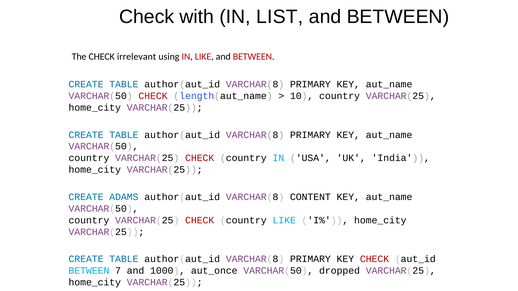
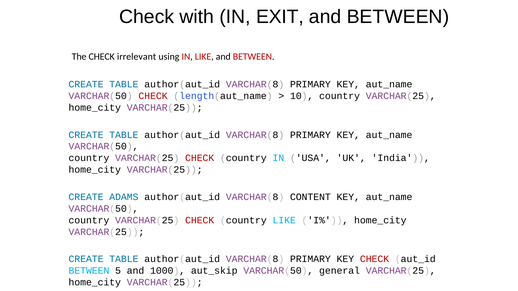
LIST: LIST -> EXIT (280, 17)
7: 7 -> 5 (118, 271)
aut_once: aut_once -> aut_skip (214, 271)
dropped: dropped -> general (340, 271)
